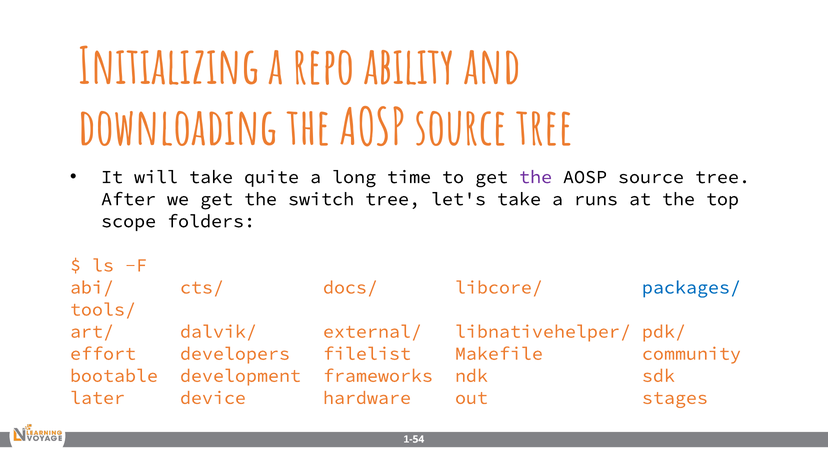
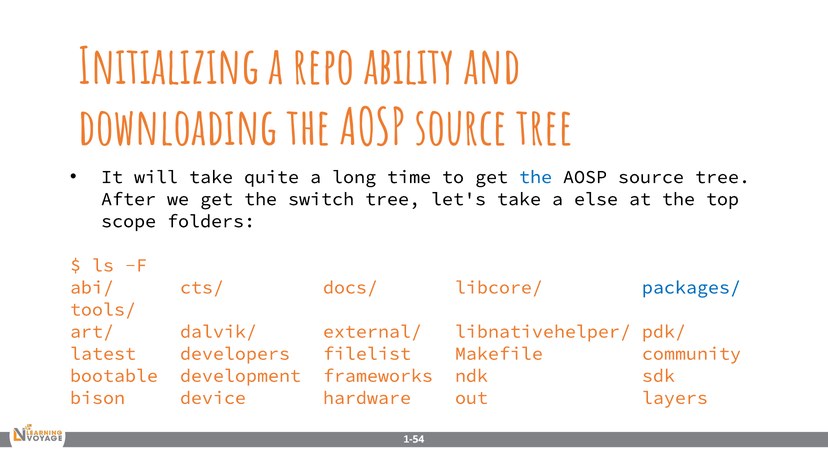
the colour: purple -> blue (536, 177)
runs: runs -> else (596, 199)
effort: effort -> latest (103, 353)
later: later -> bison (98, 398)
stages: stages -> layers (675, 398)
